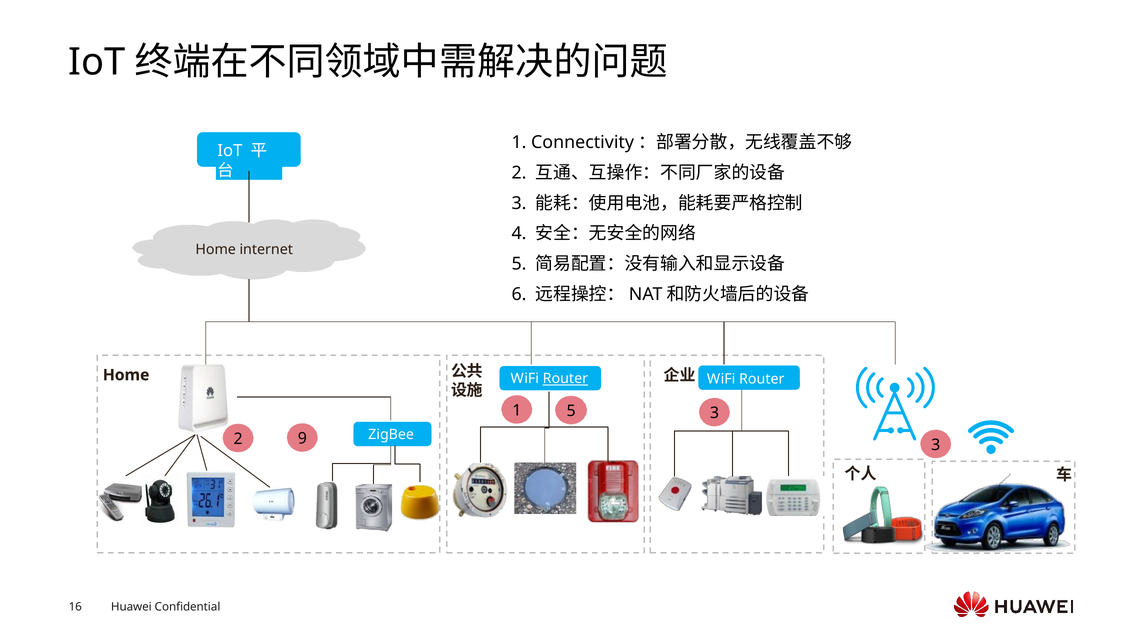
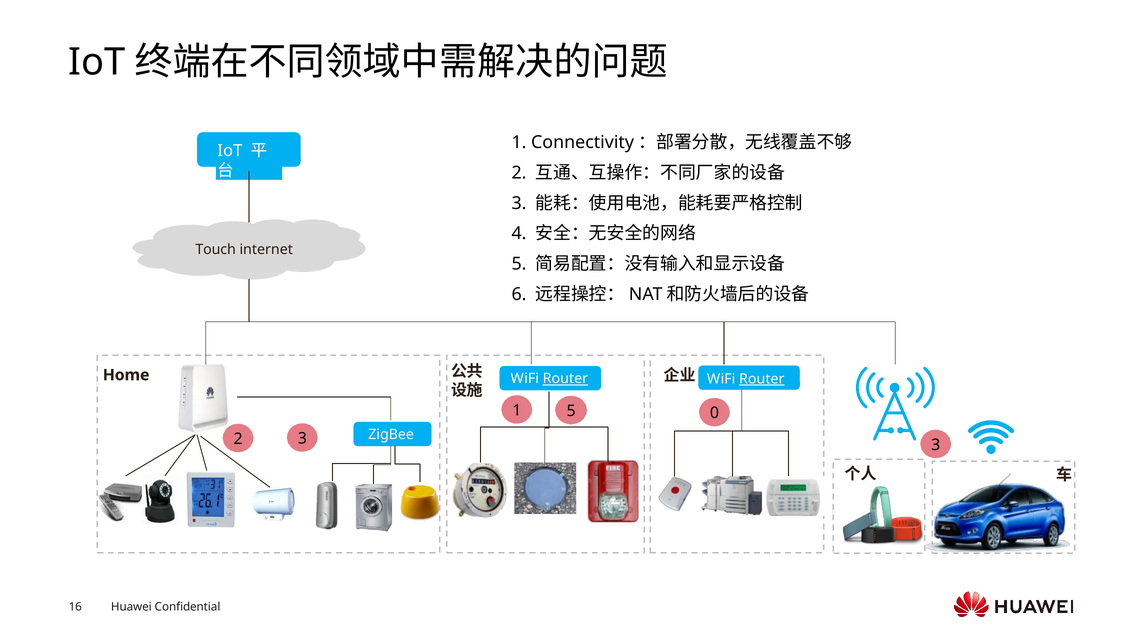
Home: Home -> Touch (216, 250)
Router underline: none -> present (762, 379)
1 3: 3 -> 0 (714, 413)
2 9: 9 -> 3 (302, 438)
